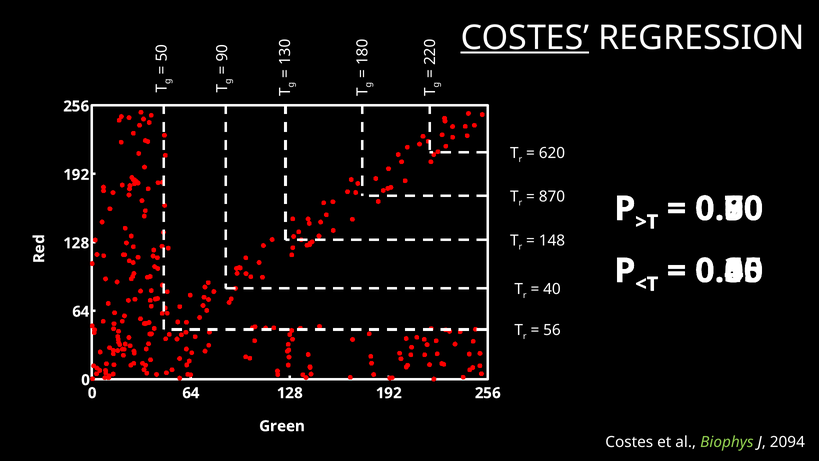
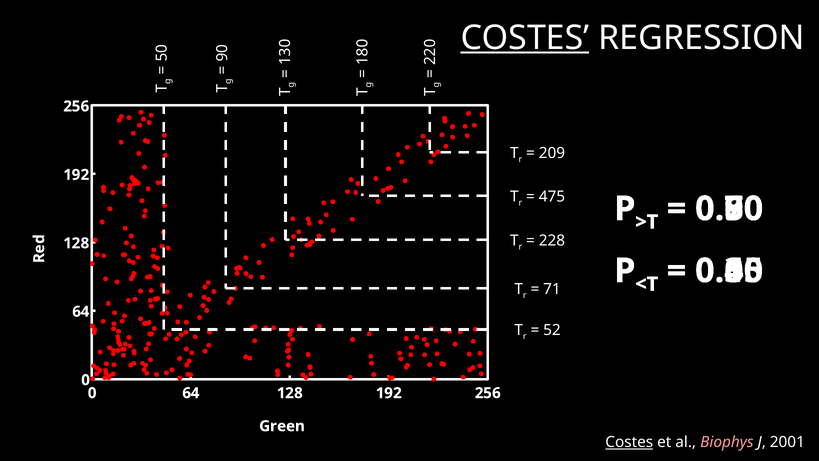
620: 620 -> 209 (552, 153)
870: 870 -> 475 (552, 197)
148: 148 -> 228 (552, 241)
40: 40 -> 71 (552, 289)
56: 56 -> 52 (552, 330)
Costes underline: none -> present (629, 442)
Biophys colour: light green -> pink (727, 442)
2094: 2094 -> 2001 (787, 442)
